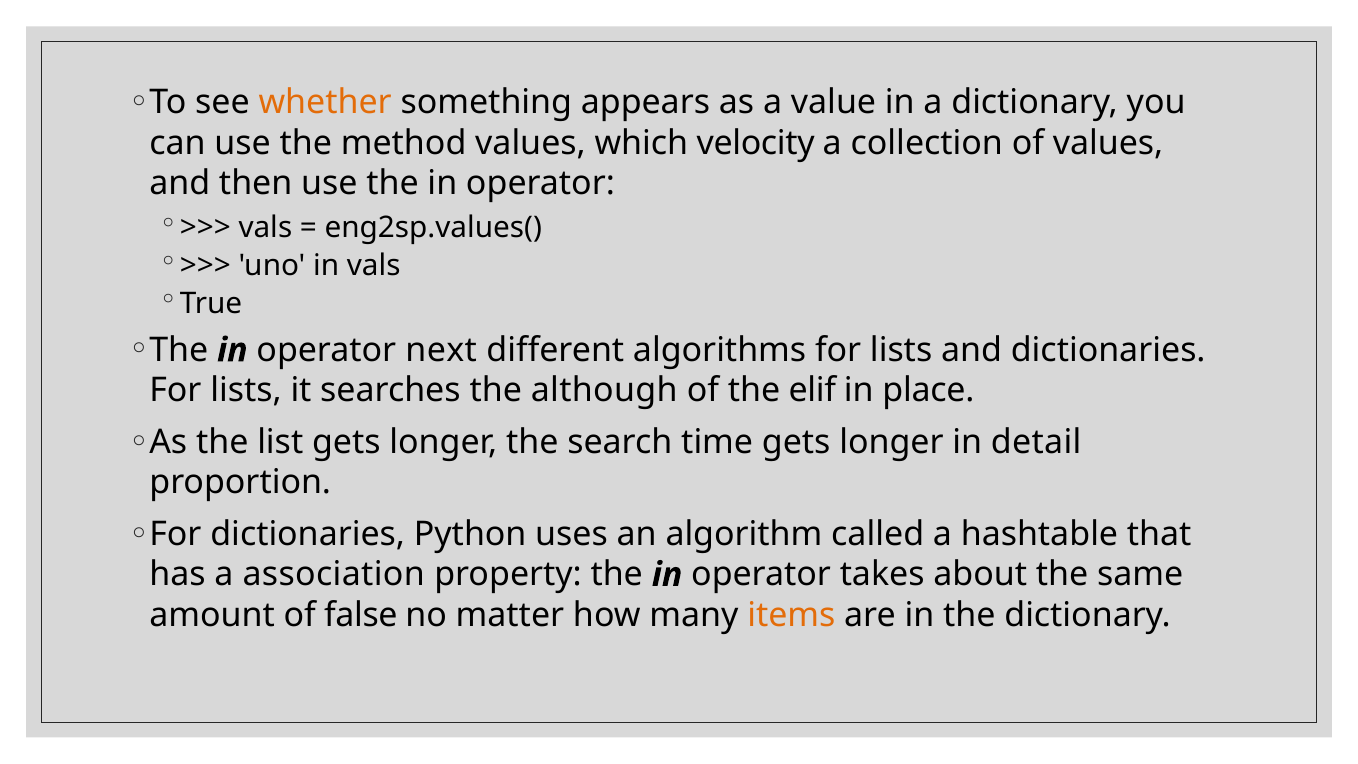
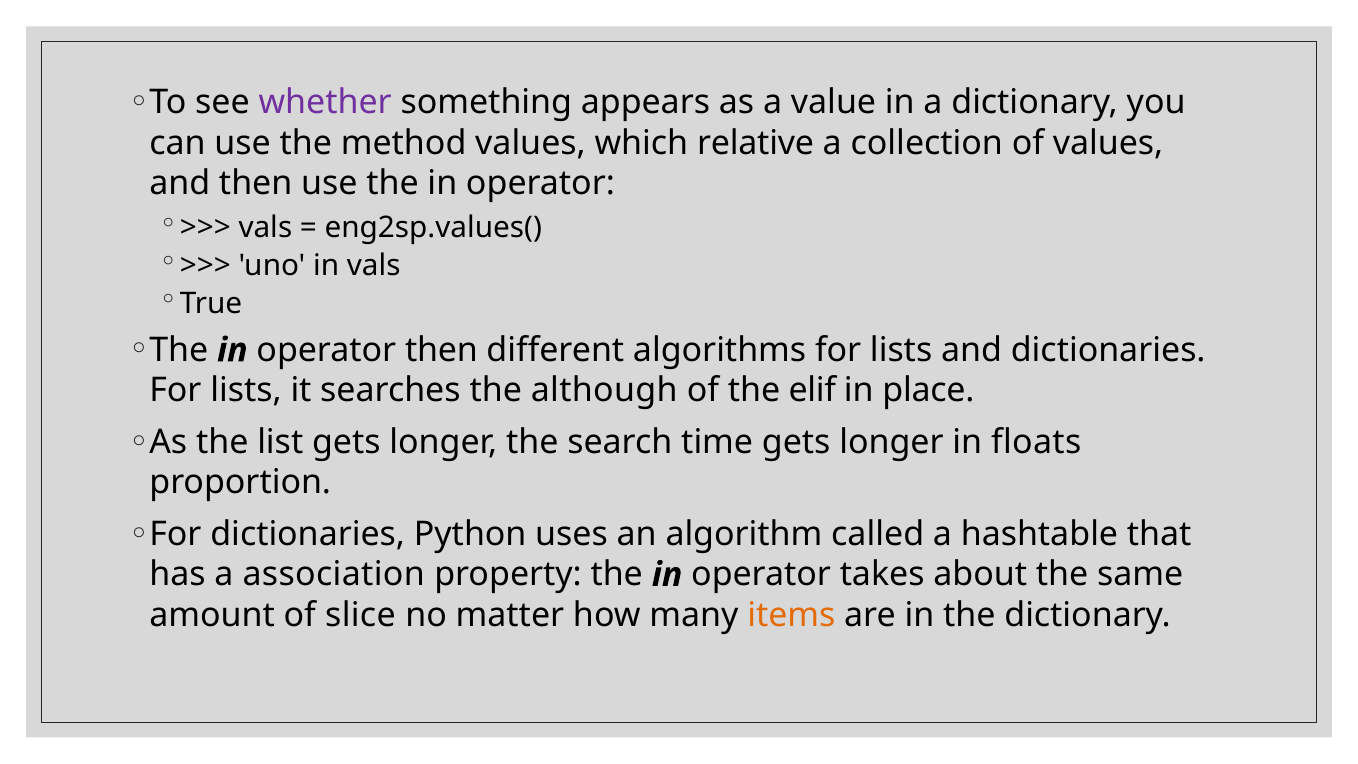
whether colour: orange -> purple (325, 102)
velocity: velocity -> relative (756, 143)
operator next: next -> then (441, 350)
detail: detail -> floats (1036, 442)
false: false -> slice (360, 615)
